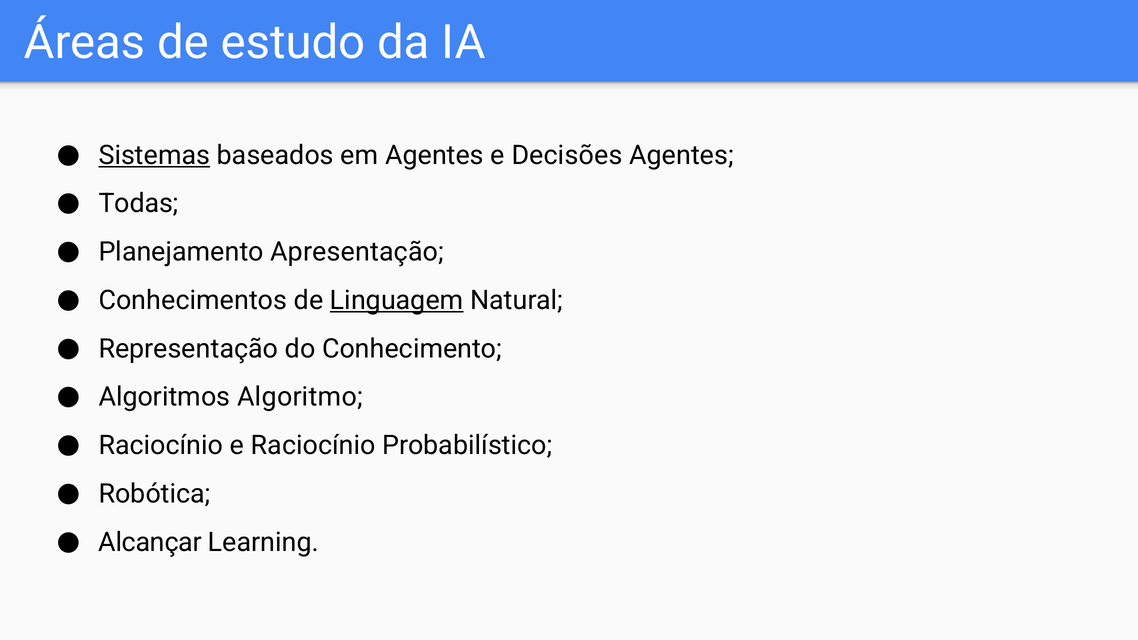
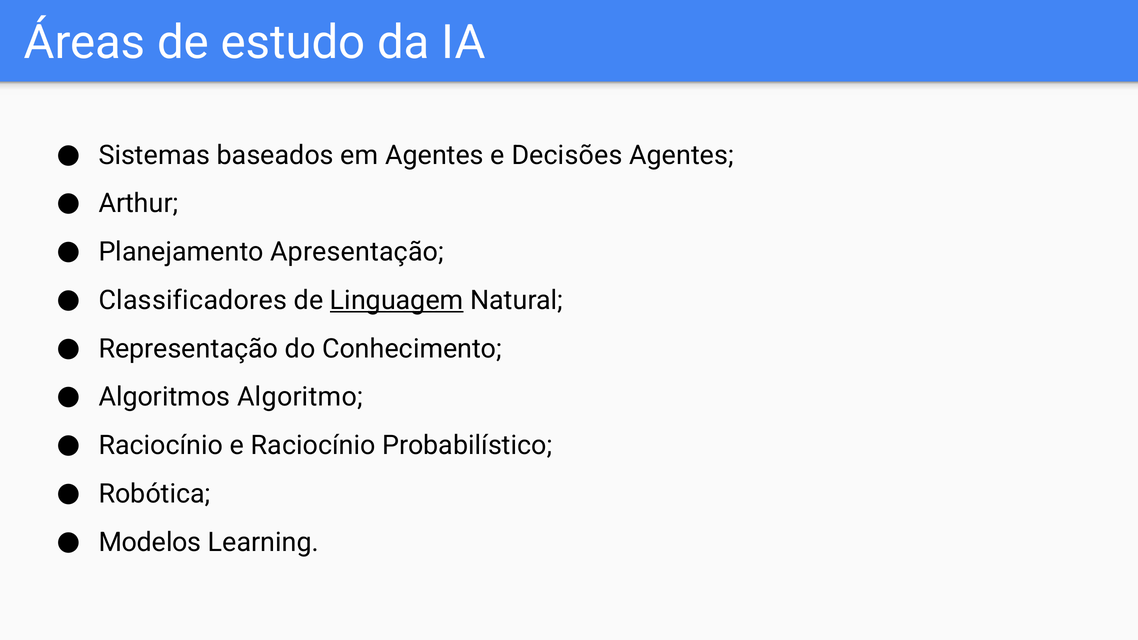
Sistemas underline: present -> none (154, 155)
Todas: Todas -> Arthur (138, 204)
Conhecimentos: Conhecimentos -> Classificadores (193, 300)
Alcançar: Alcançar -> Modelos (150, 542)
